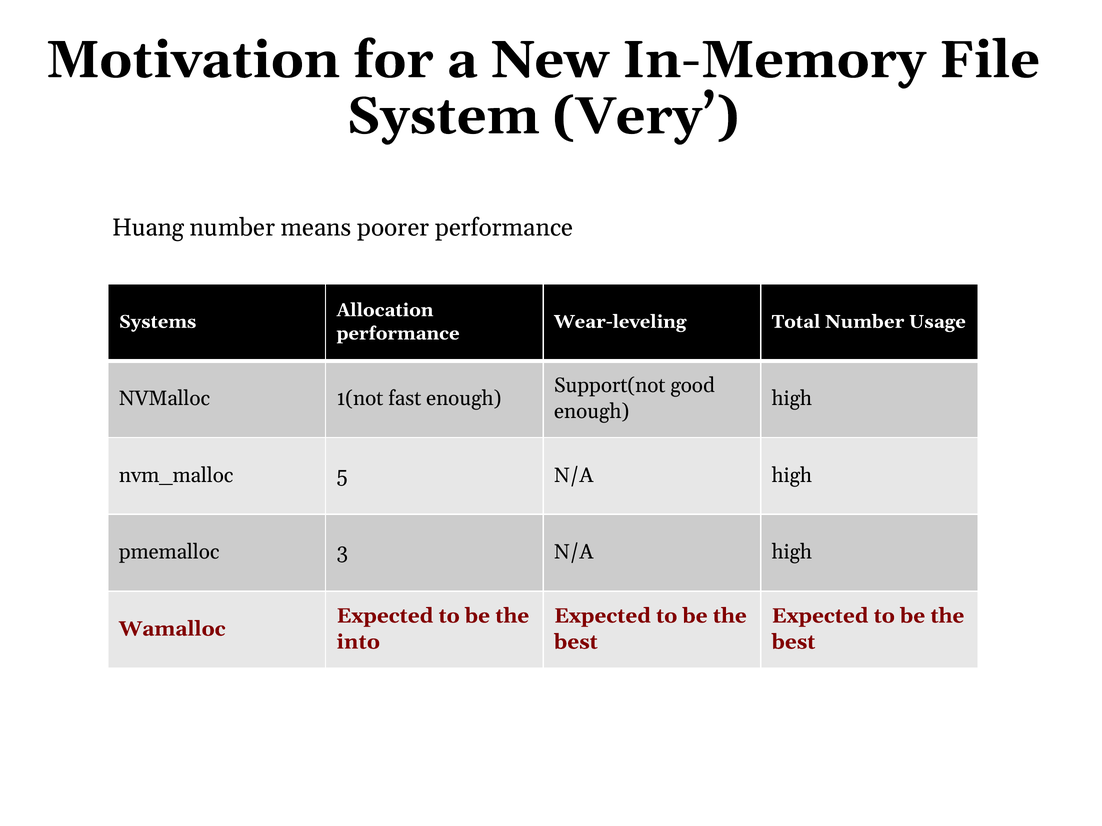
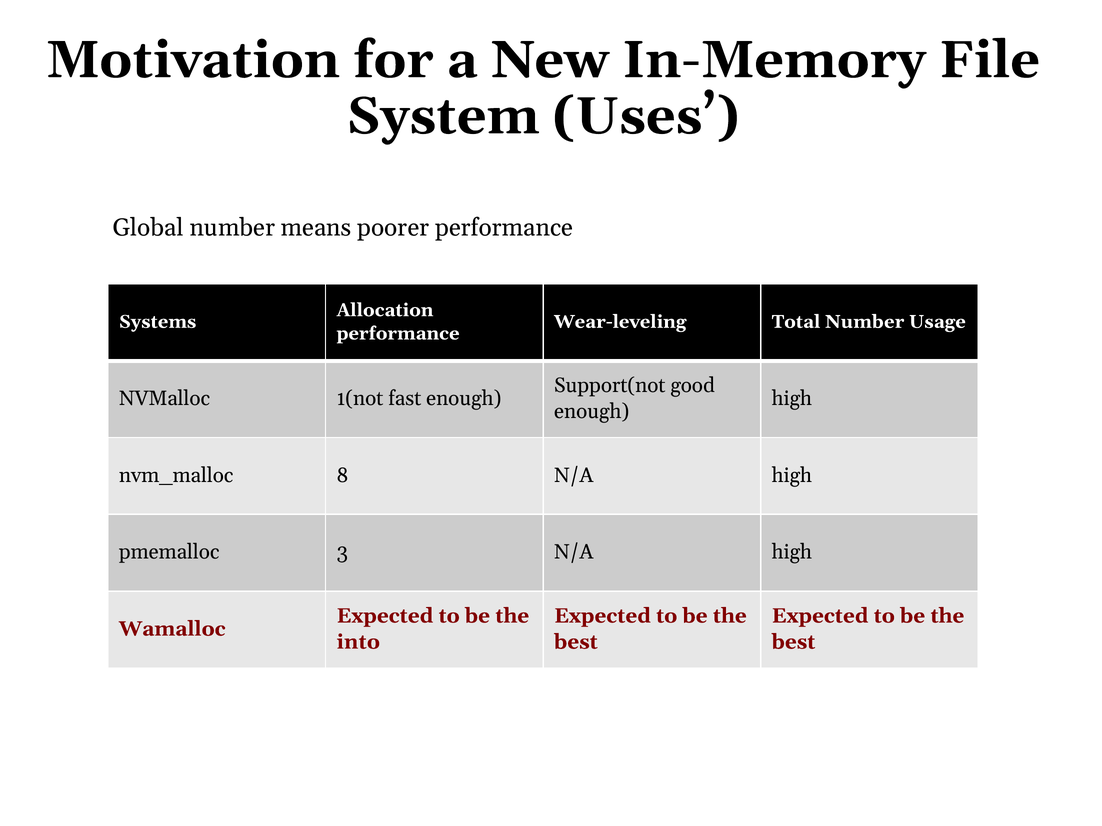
Very: Very -> Uses (646, 116)
Huang: Huang -> Global (148, 228)
5: 5 -> 8 (342, 476)
